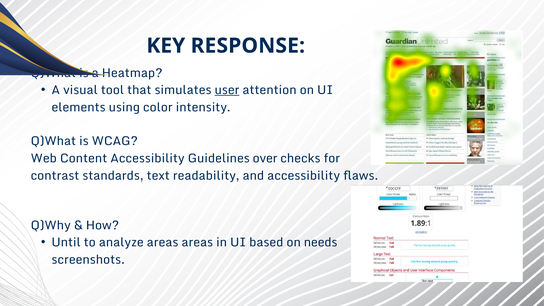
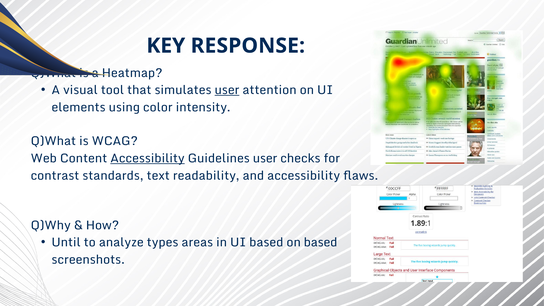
Accessibility underline: none -> present (147, 158)
Guidelines over: over -> user (265, 158)
analyze areas: areas -> types (163, 243)
on needs: needs -> based (321, 243)
